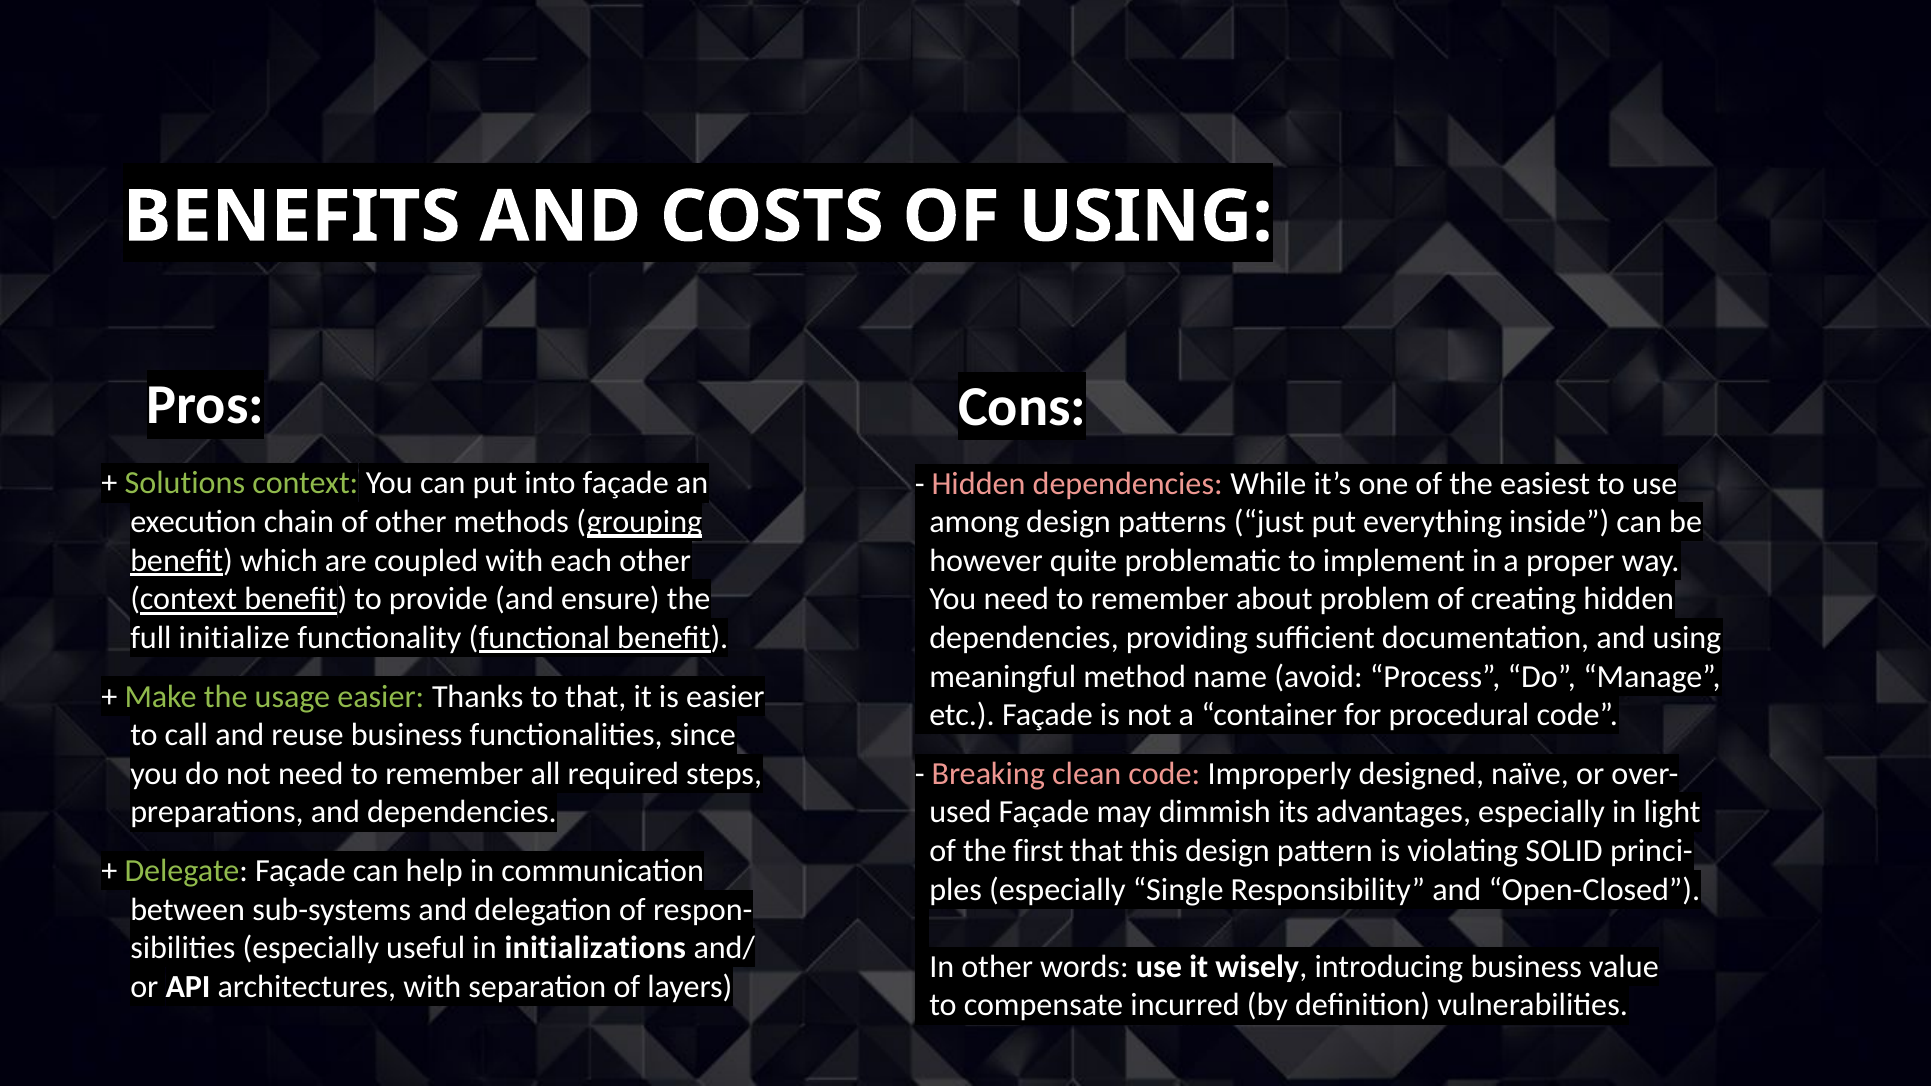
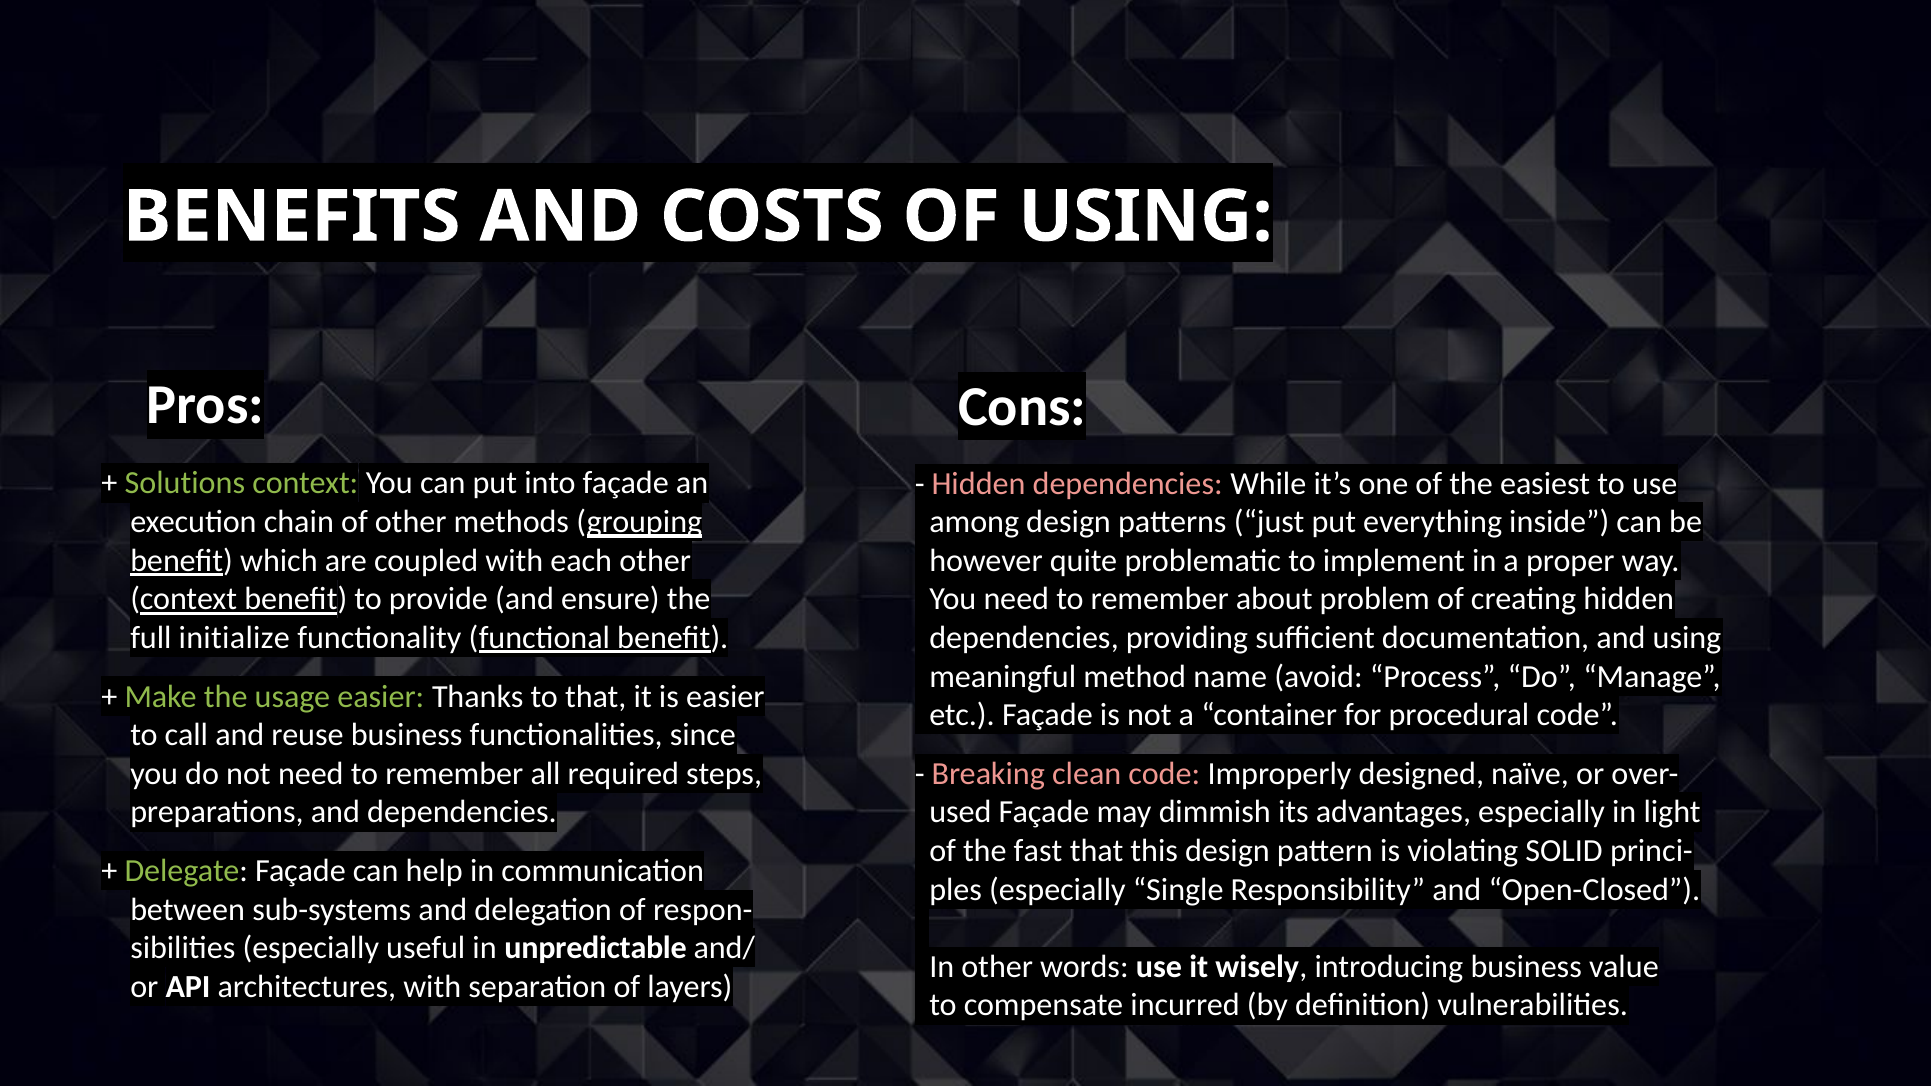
first: first -> fast (1038, 851)
initializations: initializations -> unpredictable (596, 948)
